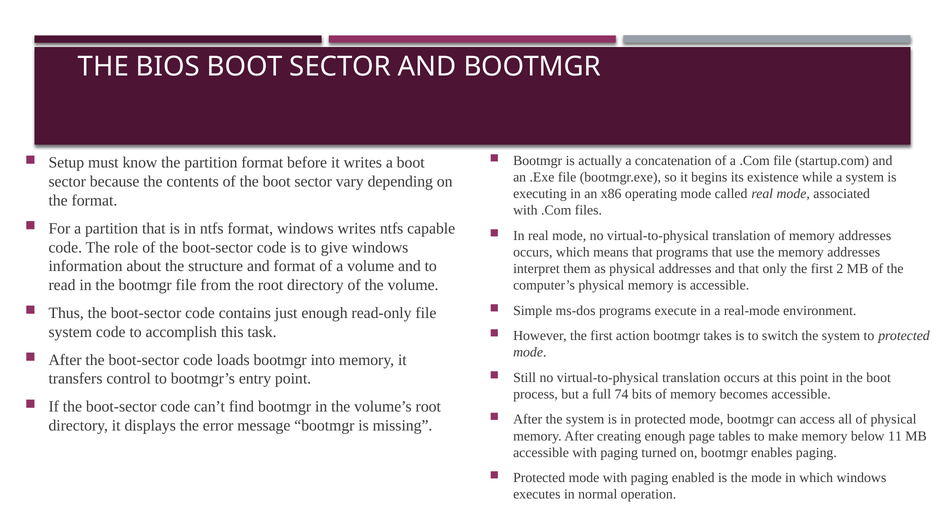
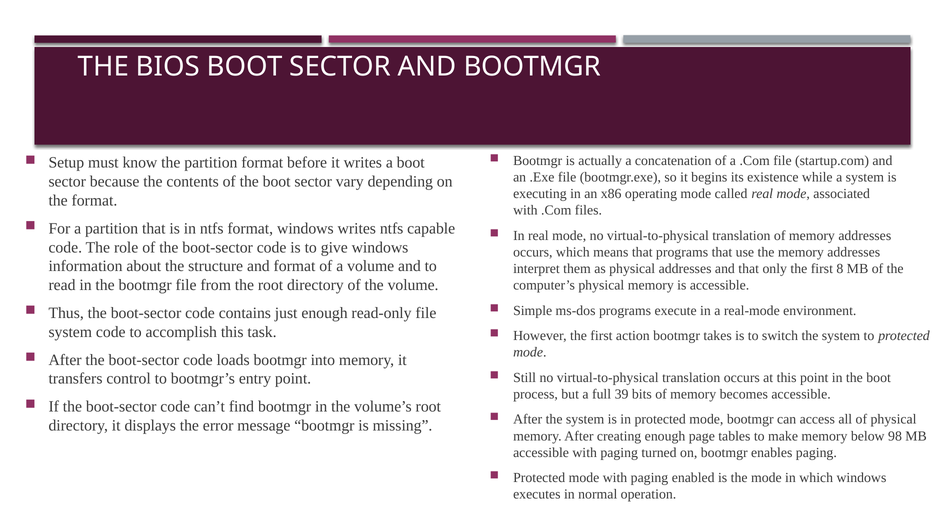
2: 2 -> 8 (840, 269)
74: 74 -> 39 (622, 394)
11: 11 -> 98 (895, 436)
